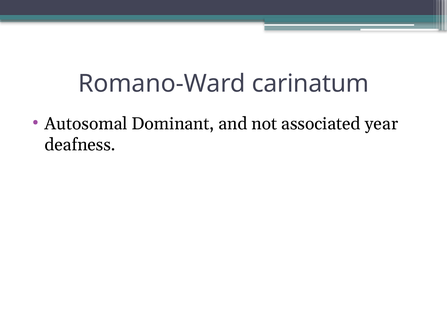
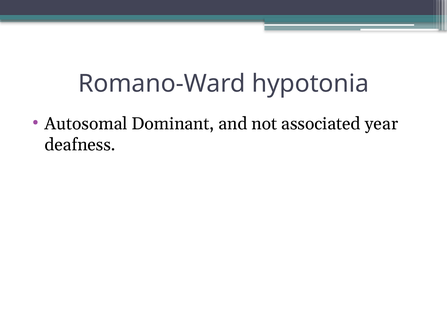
carinatum: carinatum -> hypotonia (310, 84)
